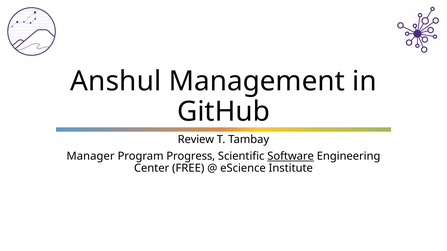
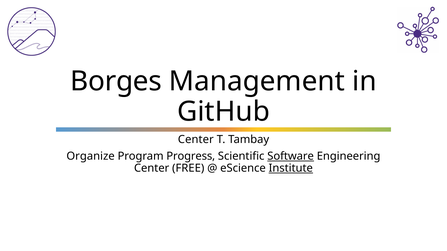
Anshul: Anshul -> Borges (116, 82)
Review: Review -> Center (196, 140)
Manager: Manager -> Organize (91, 156)
Institute underline: none -> present (291, 169)
